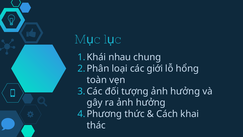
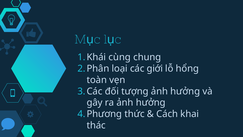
nhau: nhau -> cùng (120, 57)
